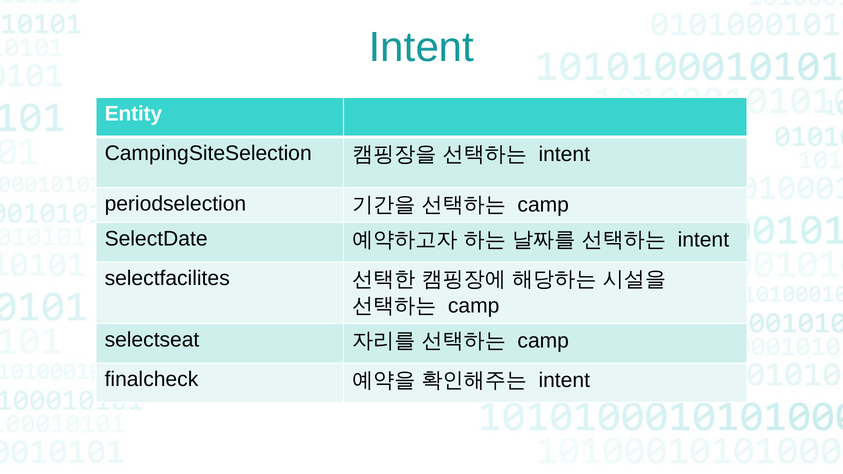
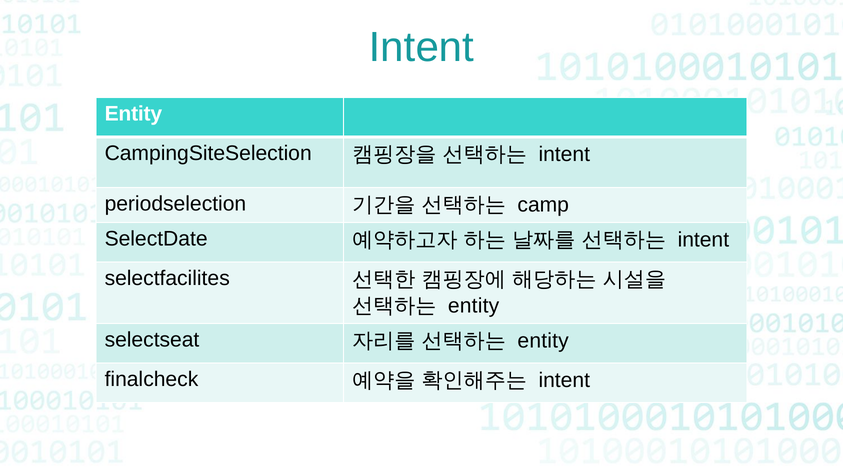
camp: camp -> entity (474, 306)
camp: camp -> entity (543, 341)
